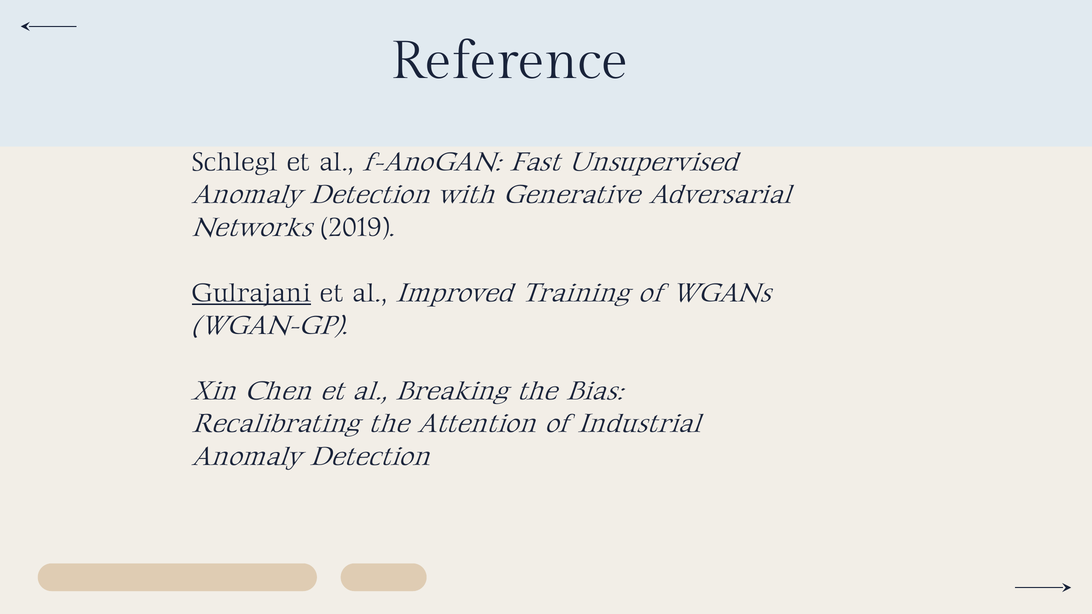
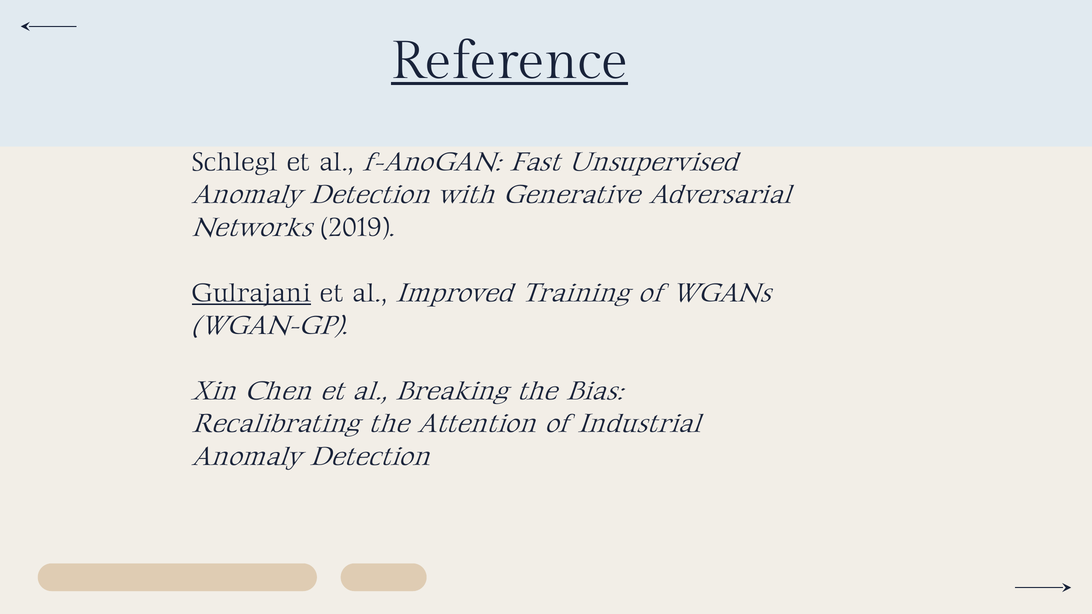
Reference underline: none -> present (509, 61)
